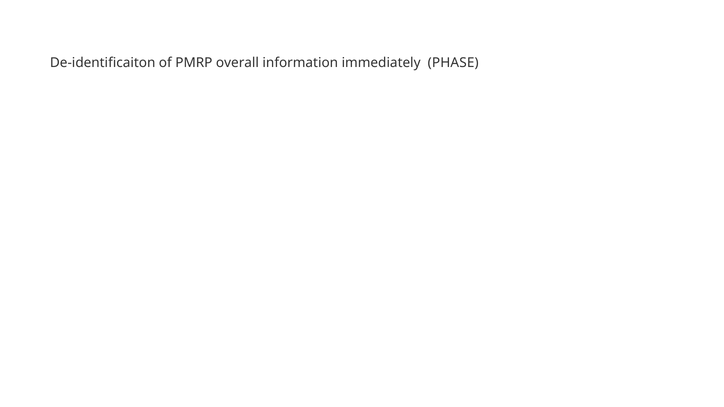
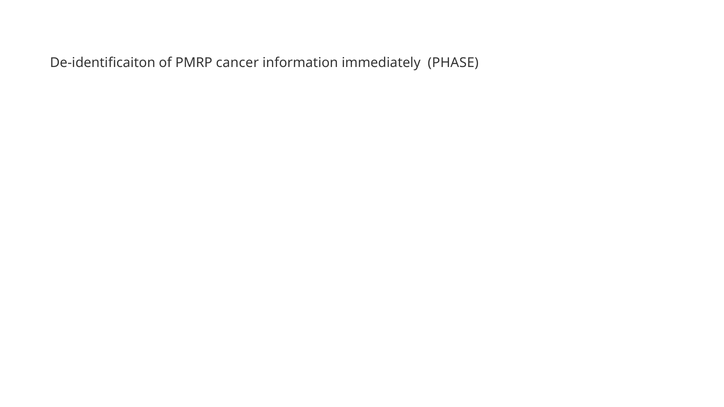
overall: overall -> cancer (237, 63)
